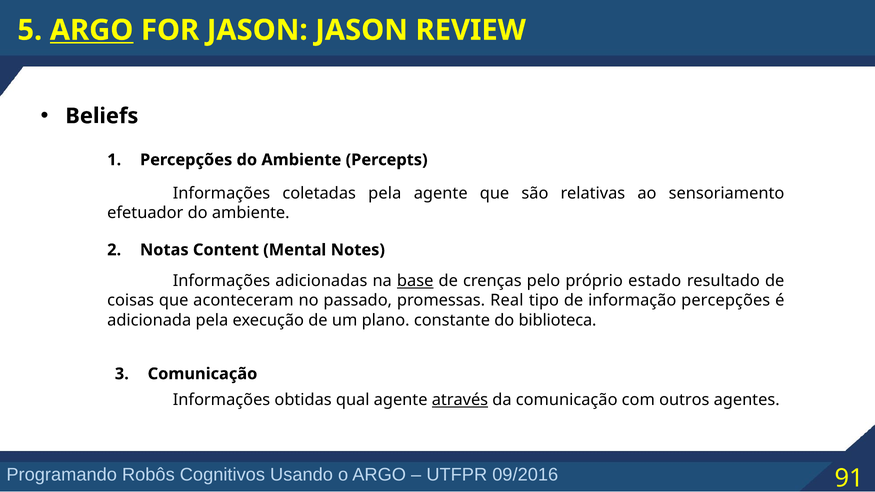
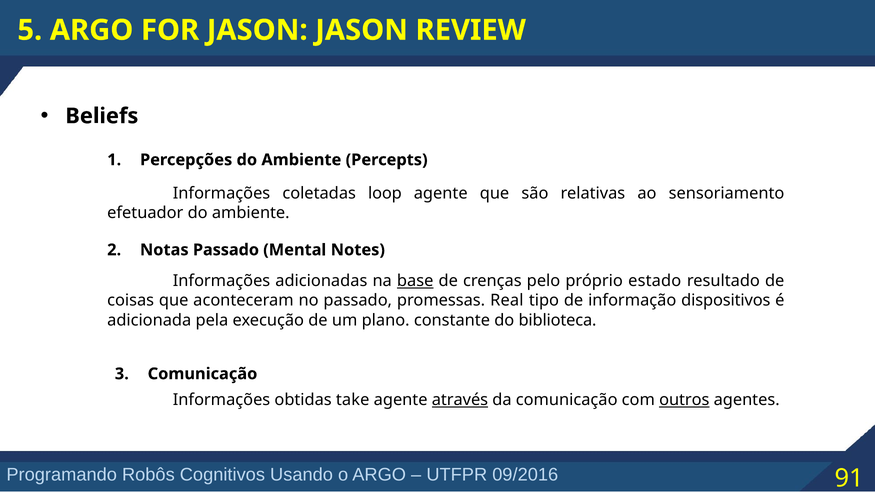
ARGO underline: present -> none (92, 30)
coletadas pela: pela -> loop (385, 193)
Notas Content: Content -> Passado (226, 250)
informação percepções: percepções -> dispositivos (726, 301)
qual: qual -> take (353, 400)
outros underline: none -> present (684, 400)
